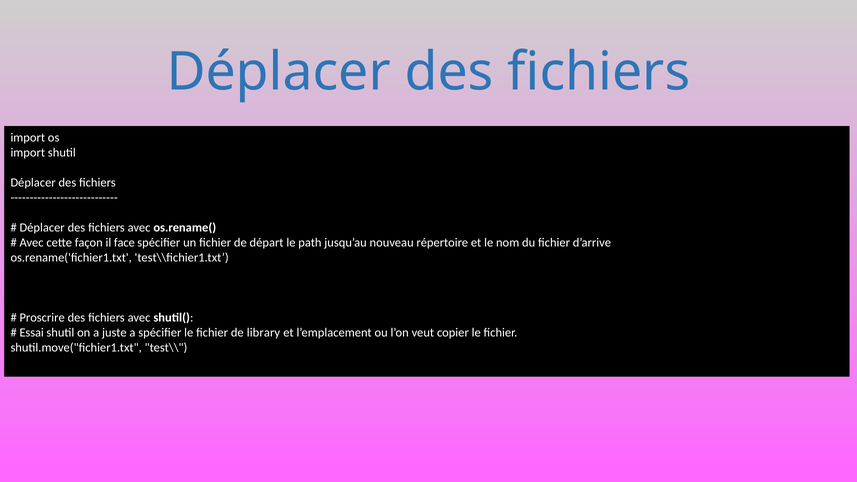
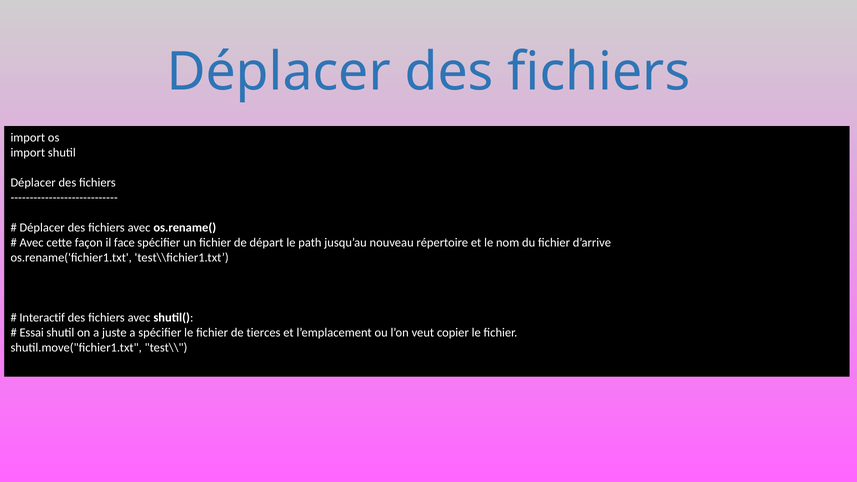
Proscrire: Proscrire -> Interactif (42, 318)
library: library -> tierces (264, 333)
